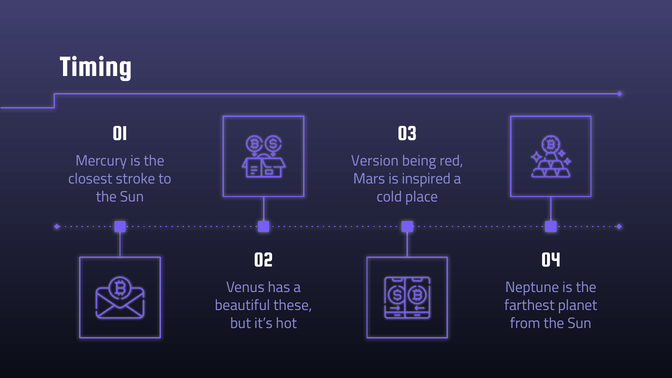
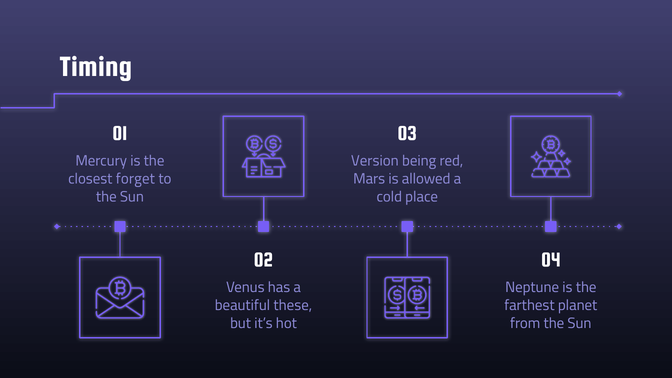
stroke: stroke -> forget (135, 179)
inspired: inspired -> allowed (426, 179)
